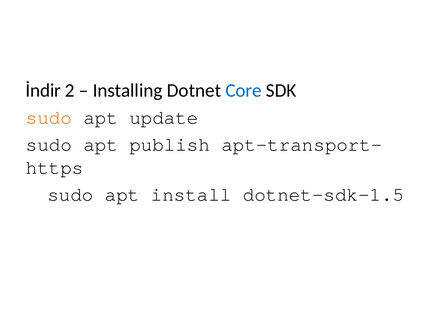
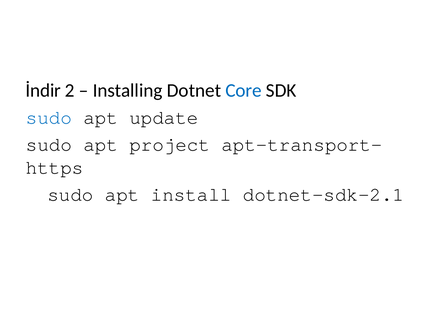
sudo colour: orange -> blue (49, 117)
publish: publish -> project (170, 144)
dotnet-sdk-1.5: dotnet-sdk-1.5 -> dotnet-sdk-2.1 (324, 194)
